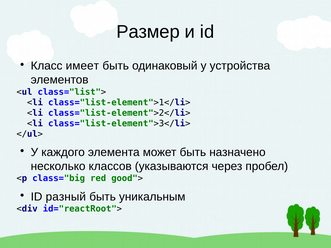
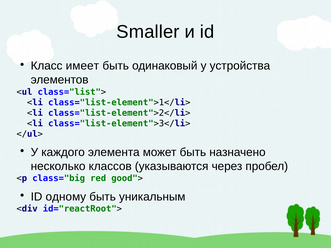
Размер: Размер -> Smaller (148, 32)
разный: разный -> одному (66, 197)
